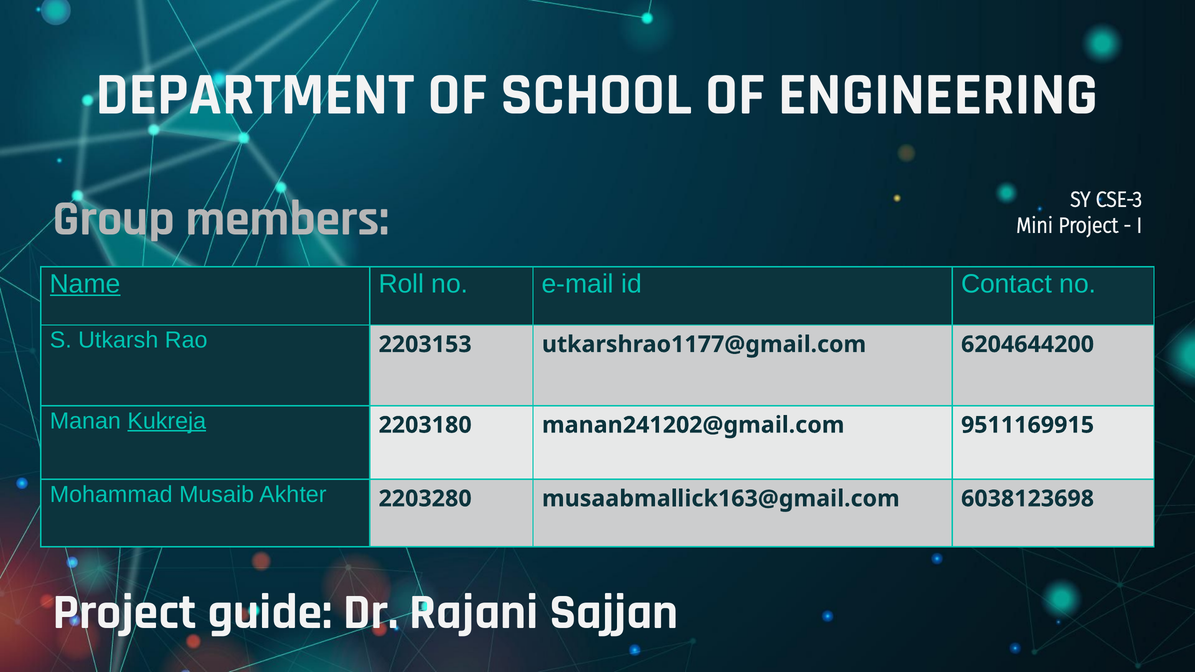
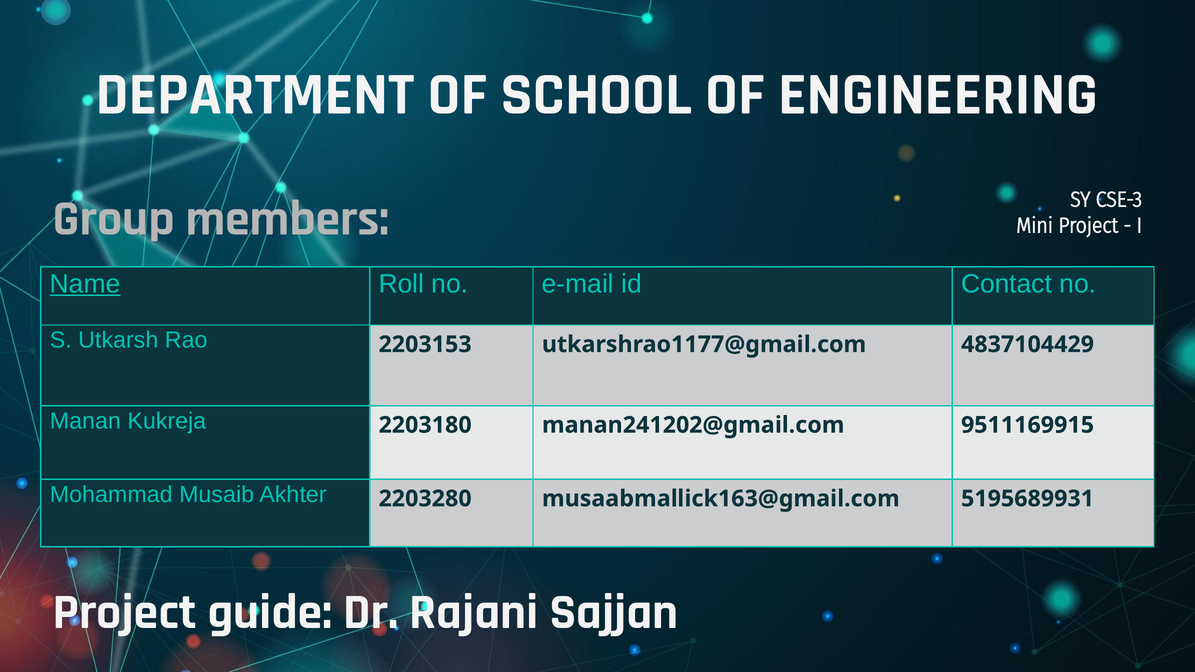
6204644200: 6204644200 -> 4837104429 (1028, 345)
Kukreja underline: present -> none (167, 421)
6038123698: 6038123698 -> 5195689931 (1028, 499)
